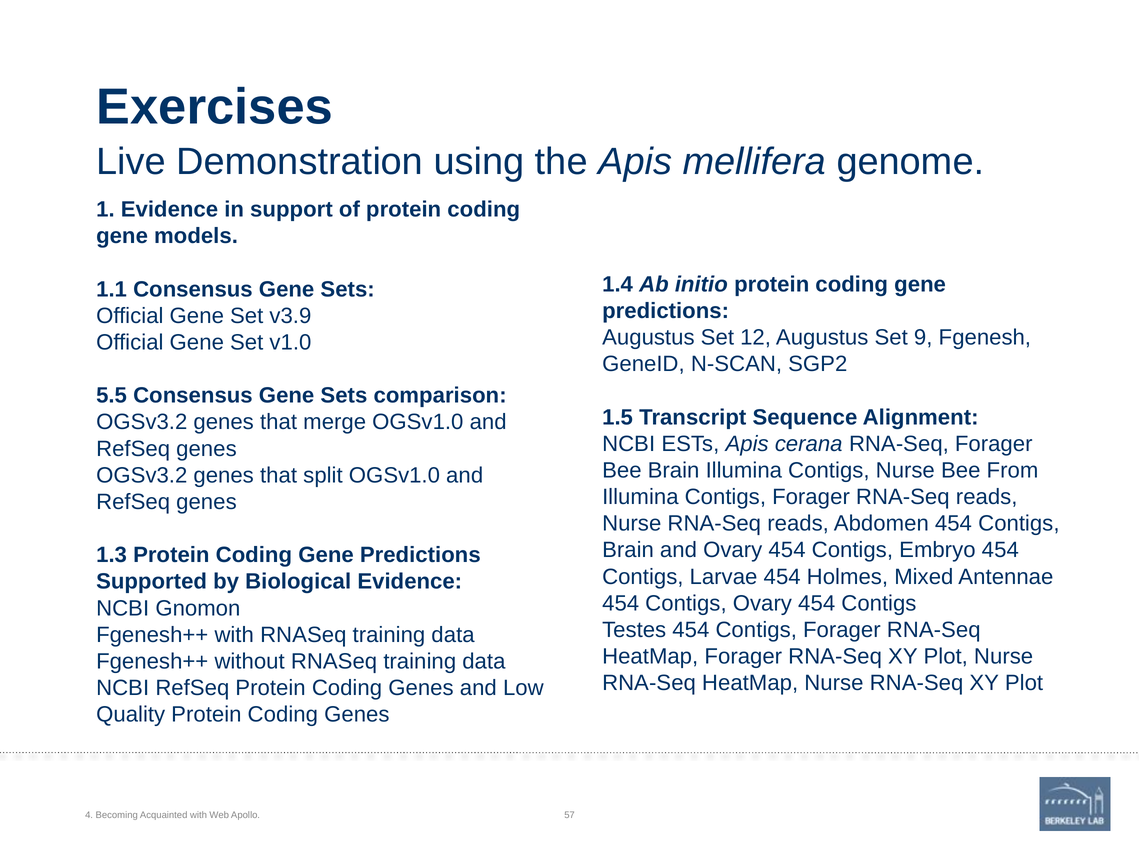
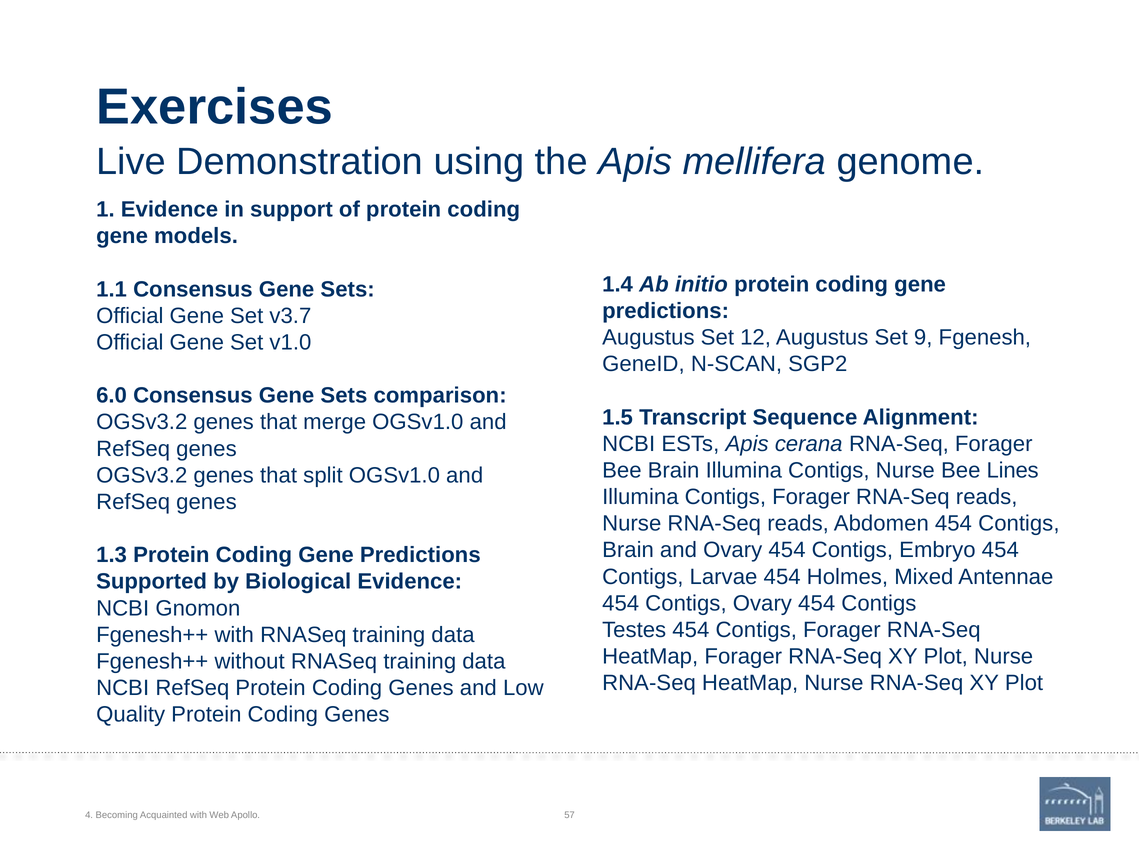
v3.9: v3.9 -> v3.7 (290, 316)
5.5: 5.5 -> 6.0 (112, 396)
From: From -> Lines (1013, 471)
